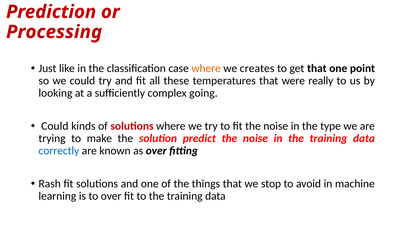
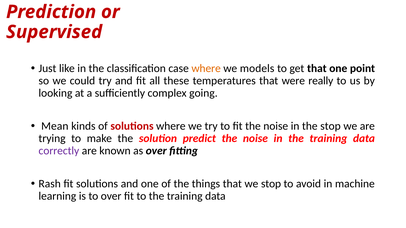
Processing: Processing -> Supervised (54, 32)
creates: creates -> models (257, 68)
Could: Could -> Mean (55, 126)
the type: type -> stop (330, 126)
correctly colour: blue -> purple (59, 151)
